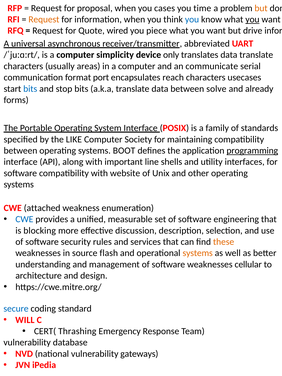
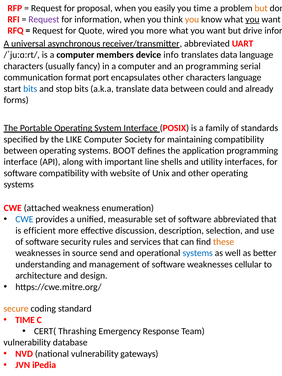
cases: cases -> easily (165, 8)
Request colour: orange -> purple (44, 19)
you colour: blue -> orange (192, 19)
you piece: piece -> more (157, 31)
simplicity: simplicity -> members (115, 55)
only: only -> info (171, 55)
data translate: translate -> language (256, 55)
areas: areas -> fancy (88, 66)
an communicate: communicate -> programming (212, 66)
encapsulates reach: reach -> other (173, 77)
characters usecases: usecases -> language (244, 77)
between solve: solve -> could (216, 89)
programming underline: present -> none (252, 151)
software engineering: engineering -> abbreviated (236, 219)
blocking: blocking -> efficient (40, 231)
flash: flash -> send (109, 253)
systems colour: orange -> blue (198, 253)
secure colour: blue -> orange (16, 309)
WILL: WILL -> TIME (25, 320)
